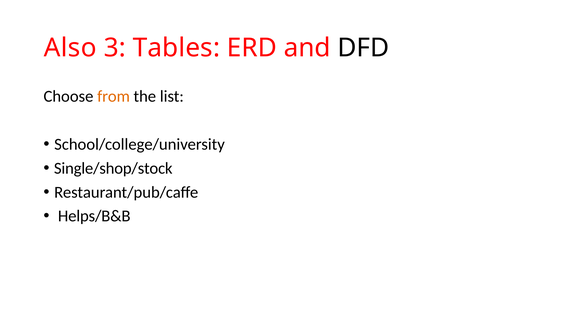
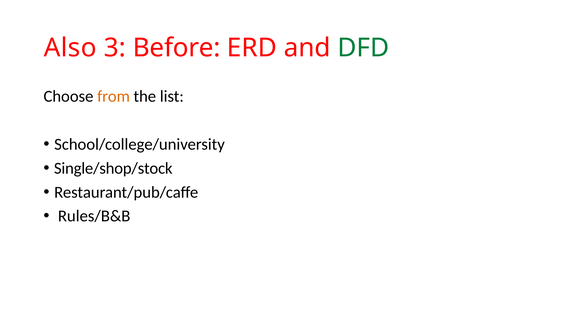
Tables: Tables -> Before (177, 48)
DFD colour: black -> green (363, 48)
Helps/B&B: Helps/B&B -> Rules/B&B (94, 216)
